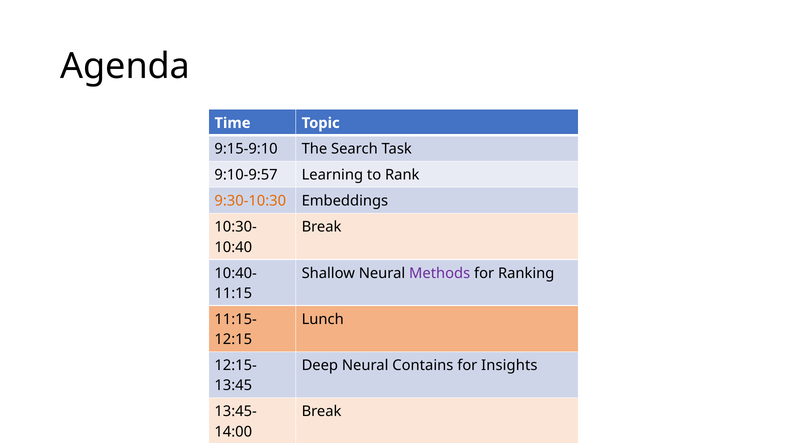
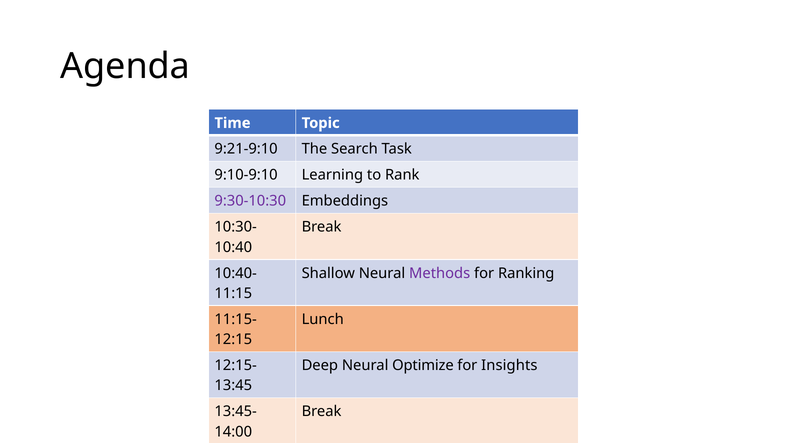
9:15-9:10: 9:15-9:10 -> 9:21-9:10 (246, 149)
9:10-9:57: 9:10-9:57 -> 9:10-9:10 (246, 175)
9:30-10:30 colour: orange -> purple (250, 201)
Contains: Contains -> Optimize (423, 365)
